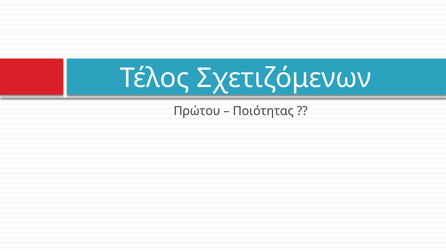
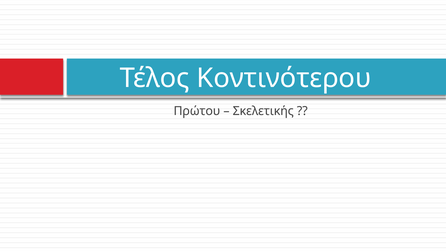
Σχετιζόμενων: Σχετιζόμενων -> Κοντινότερου (284, 78)
Ποιότητας: Ποιότητας -> Σκελετικής (263, 111)
